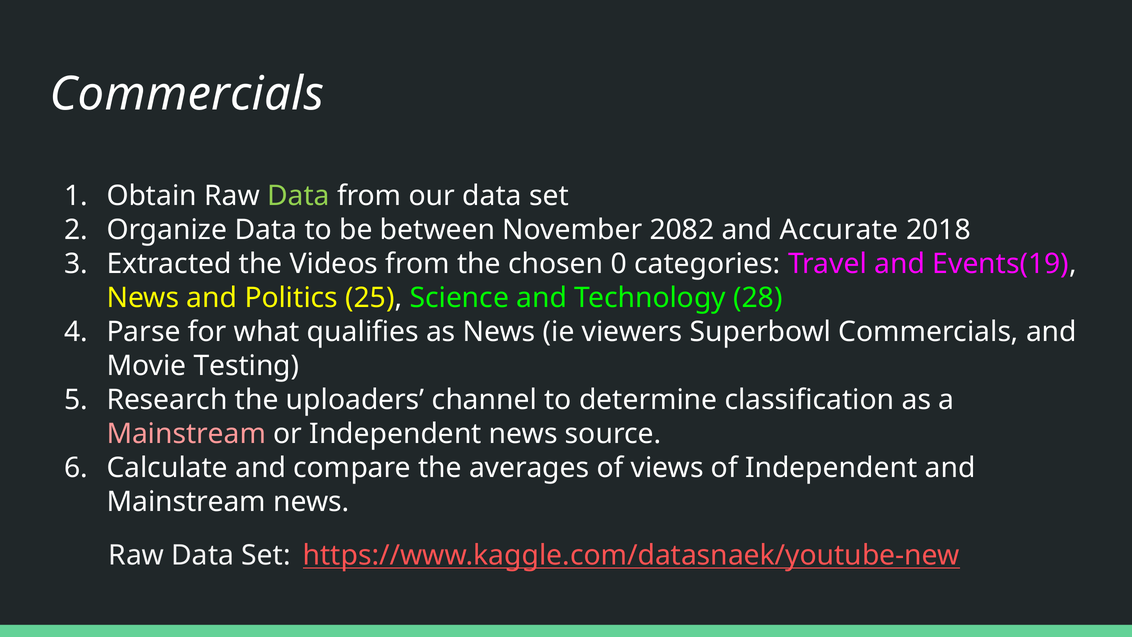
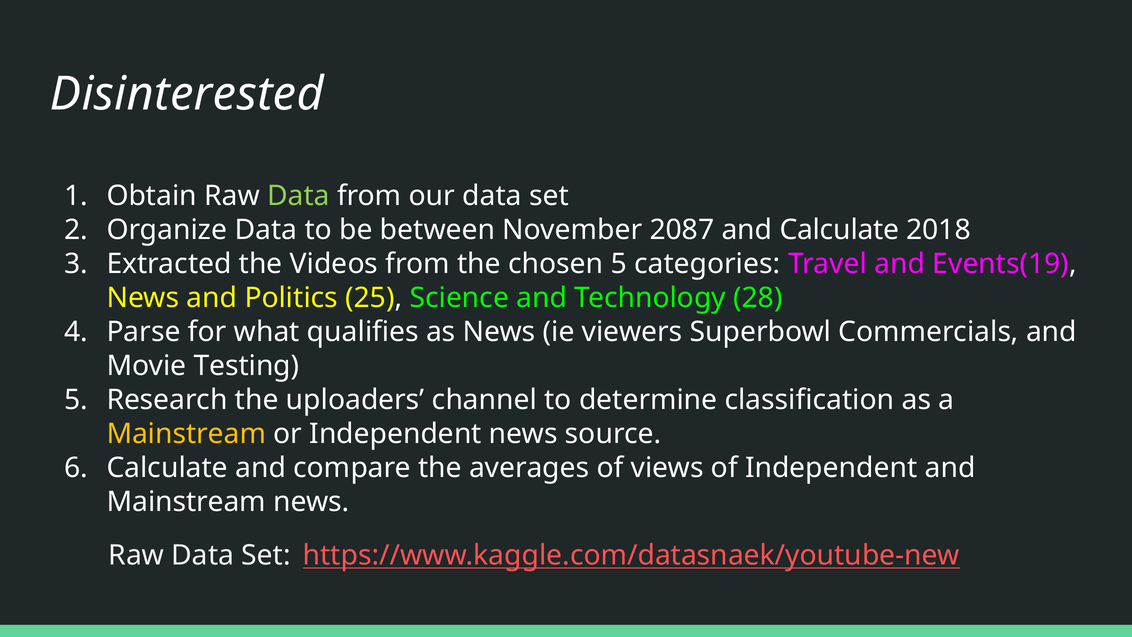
Commercials: Commercials -> Disinterested (187, 94)
2082: 2082 -> 2087 (682, 230)
and Accurate: Accurate -> Calculate (839, 230)
chosen 0: 0 -> 5 (619, 264)
Mainstream colour: pink -> yellow (186, 434)
